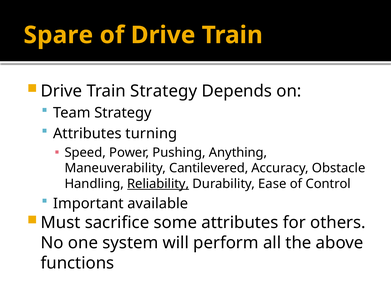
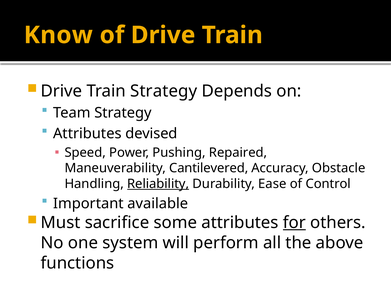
Spare: Spare -> Know (58, 35)
turning: turning -> devised (151, 134)
Anything: Anything -> Repaired (238, 153)
for underline: none -> present (294, 223)
